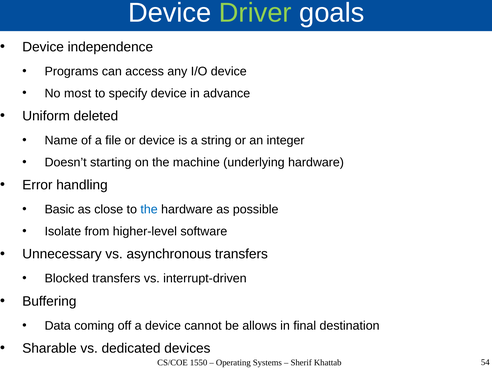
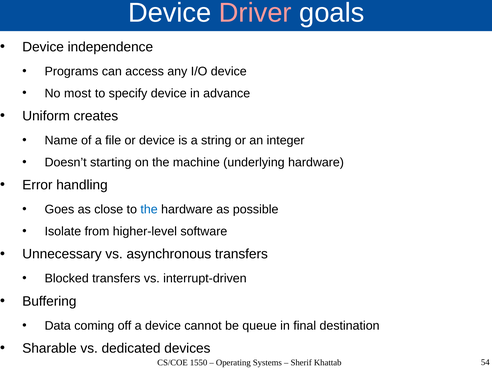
Driver colour: light green -> pink (255, 13)
deleted: deleted -> creates (96, 116)
Basic: Basic -> Goes (59, 209)
allows: allows -> queue (260, 326)
